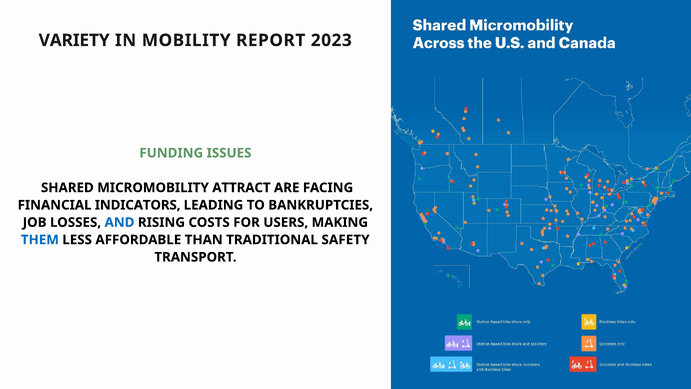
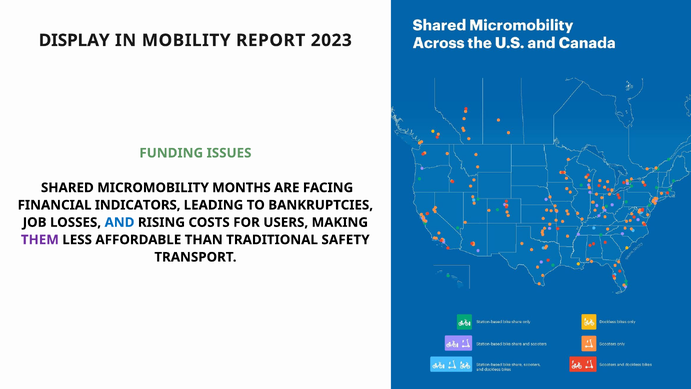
VARIETY: VARIETY -> DISPLAY (74, 40)
ATTRACT: ATTRACT -> MONTHS (241, 188)
THEM colour: blue -> purple (40, 240)
